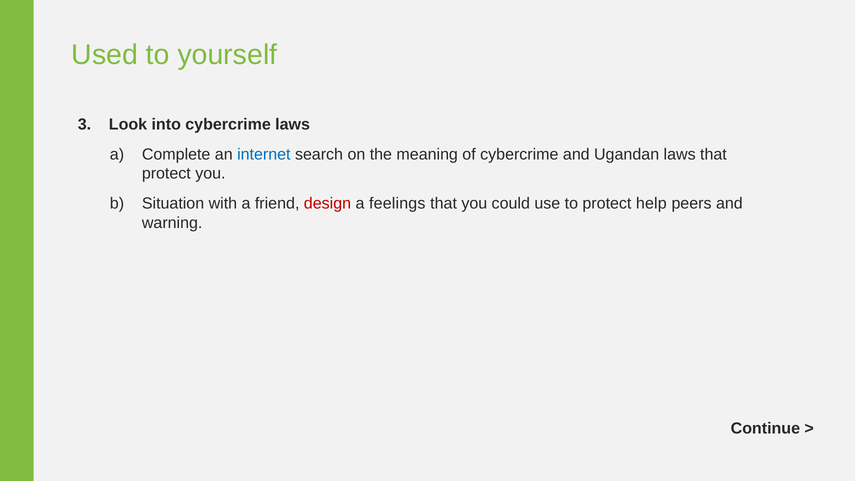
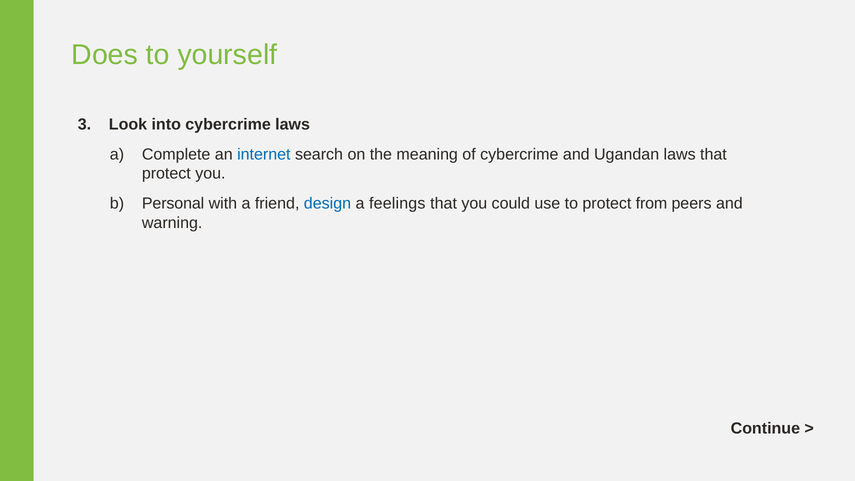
Used: Used -> Does (105, 55)
Situation: Situation -> Personal (173, 203)
design colour: red -> blue (327, 203)
help: help -> from (652, 203)
